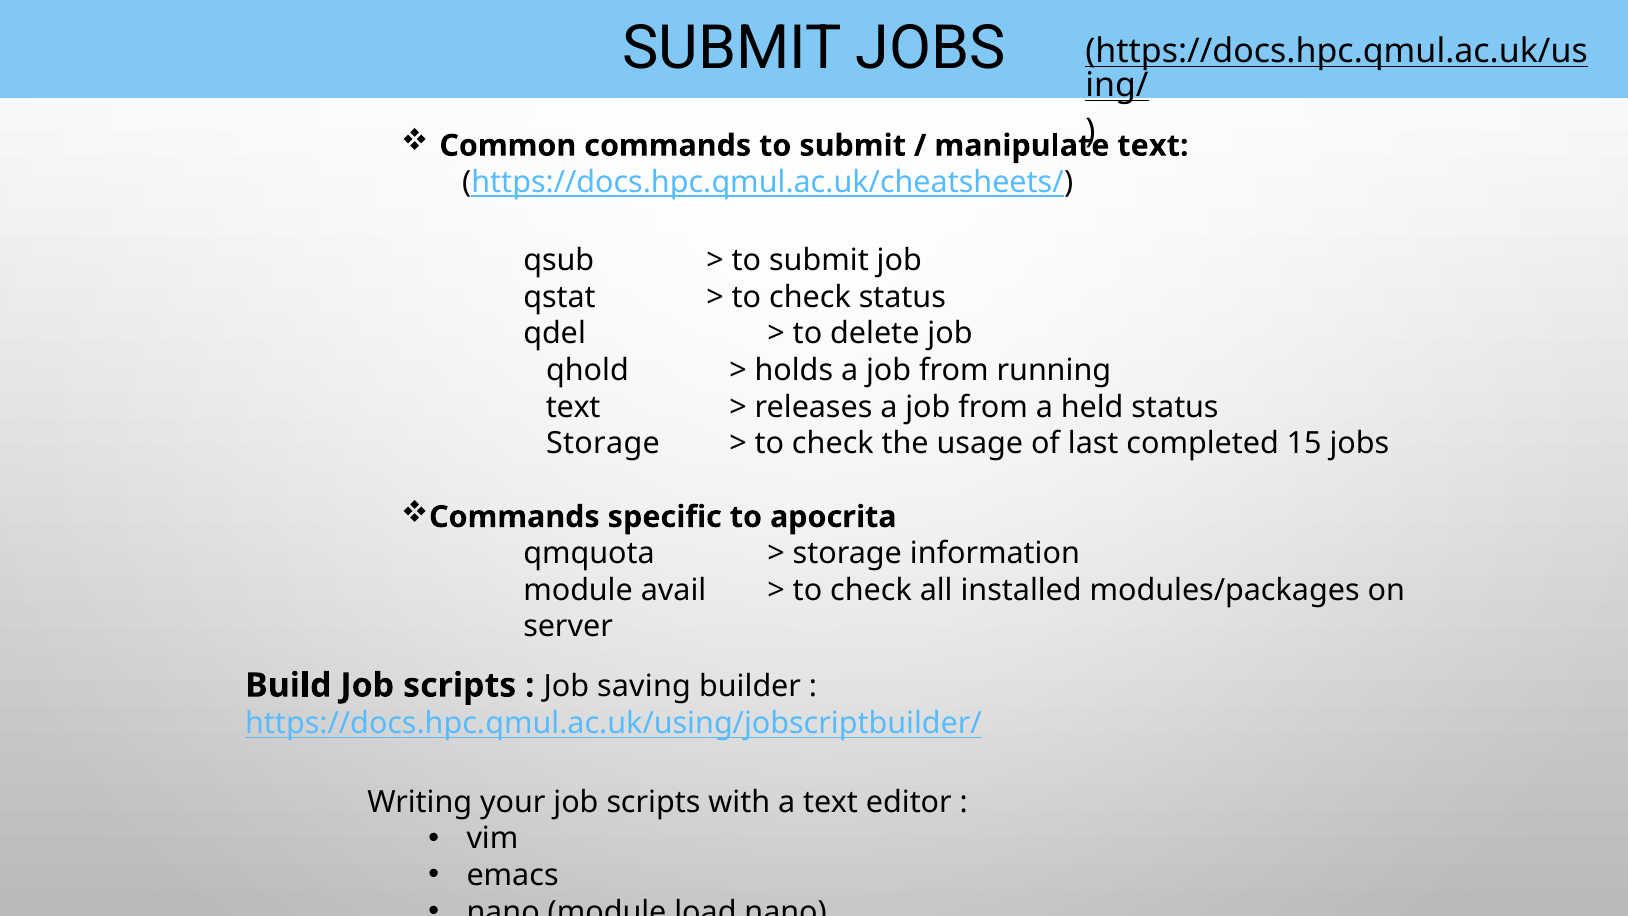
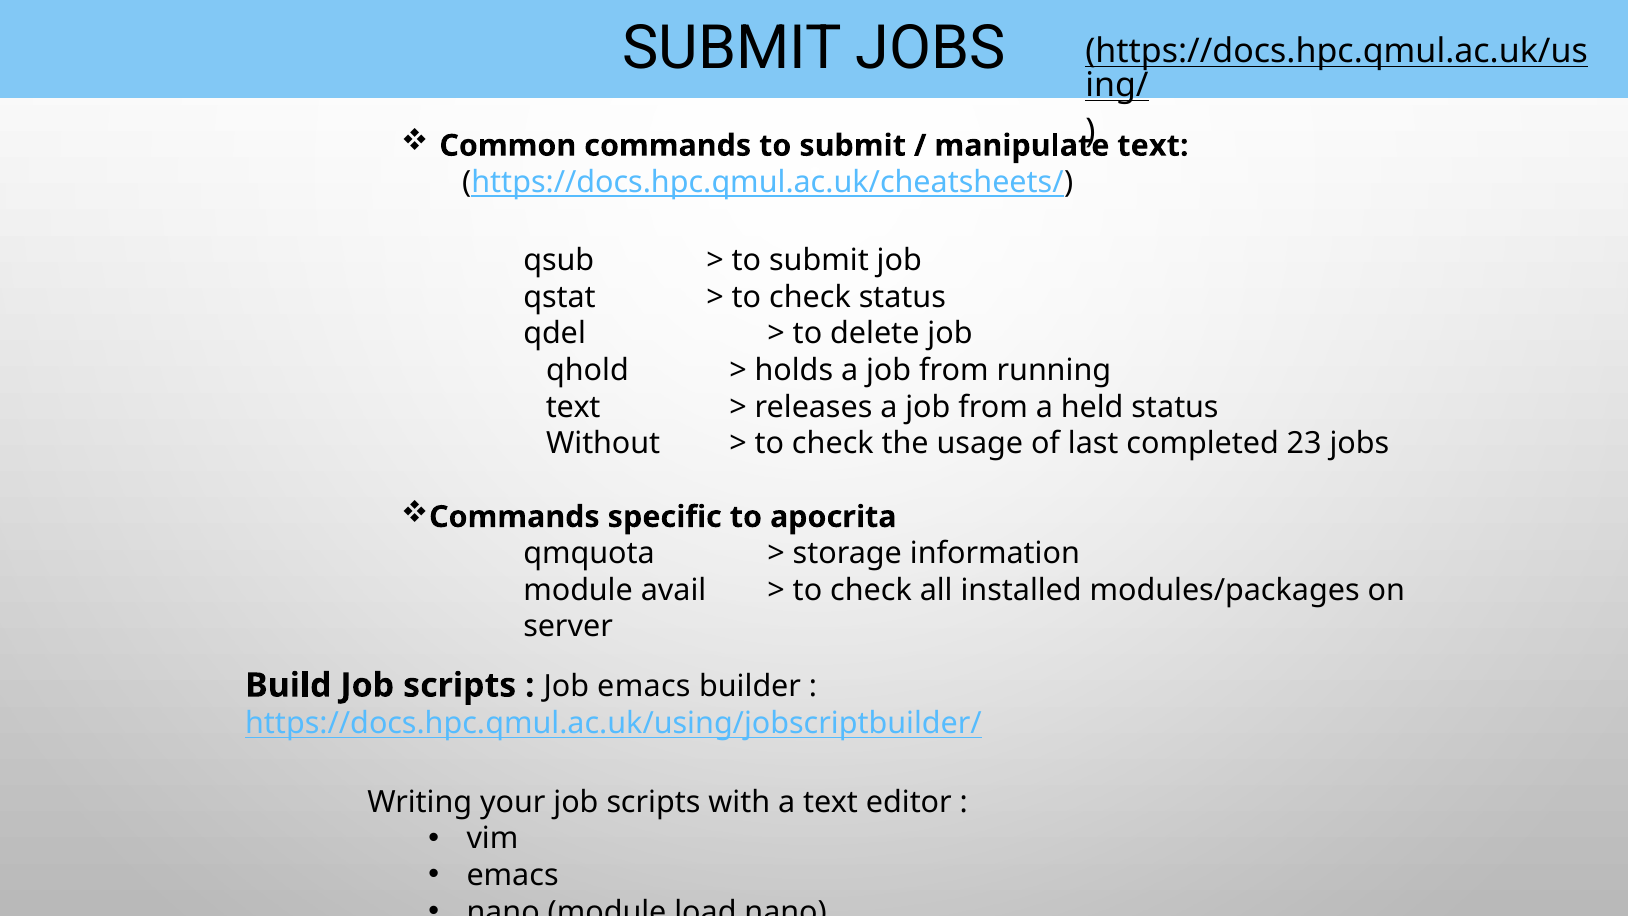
Storage: Storage -> Without (603, 444)
15: 15 -> 23 (1304, 444)
Job saving: saving -> emacs (644, 686)
